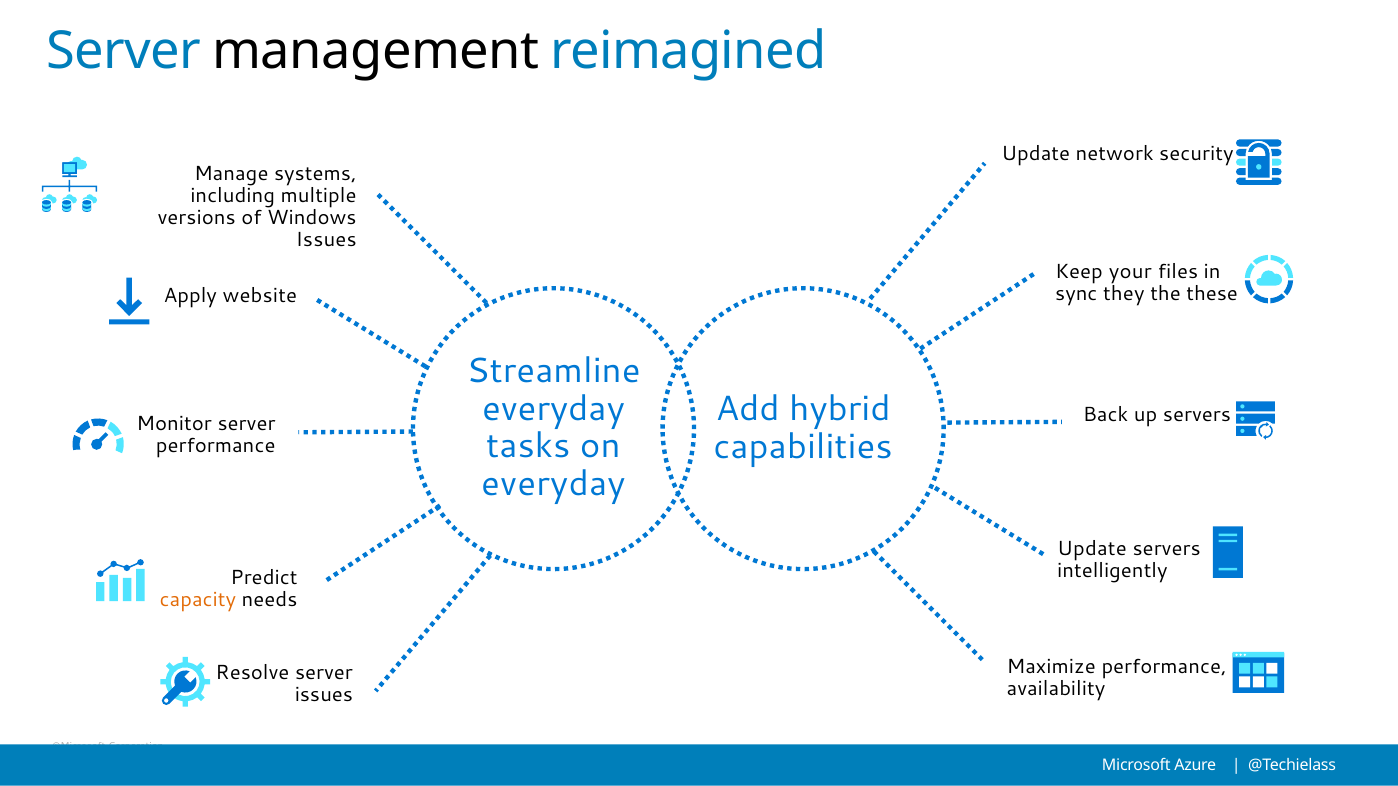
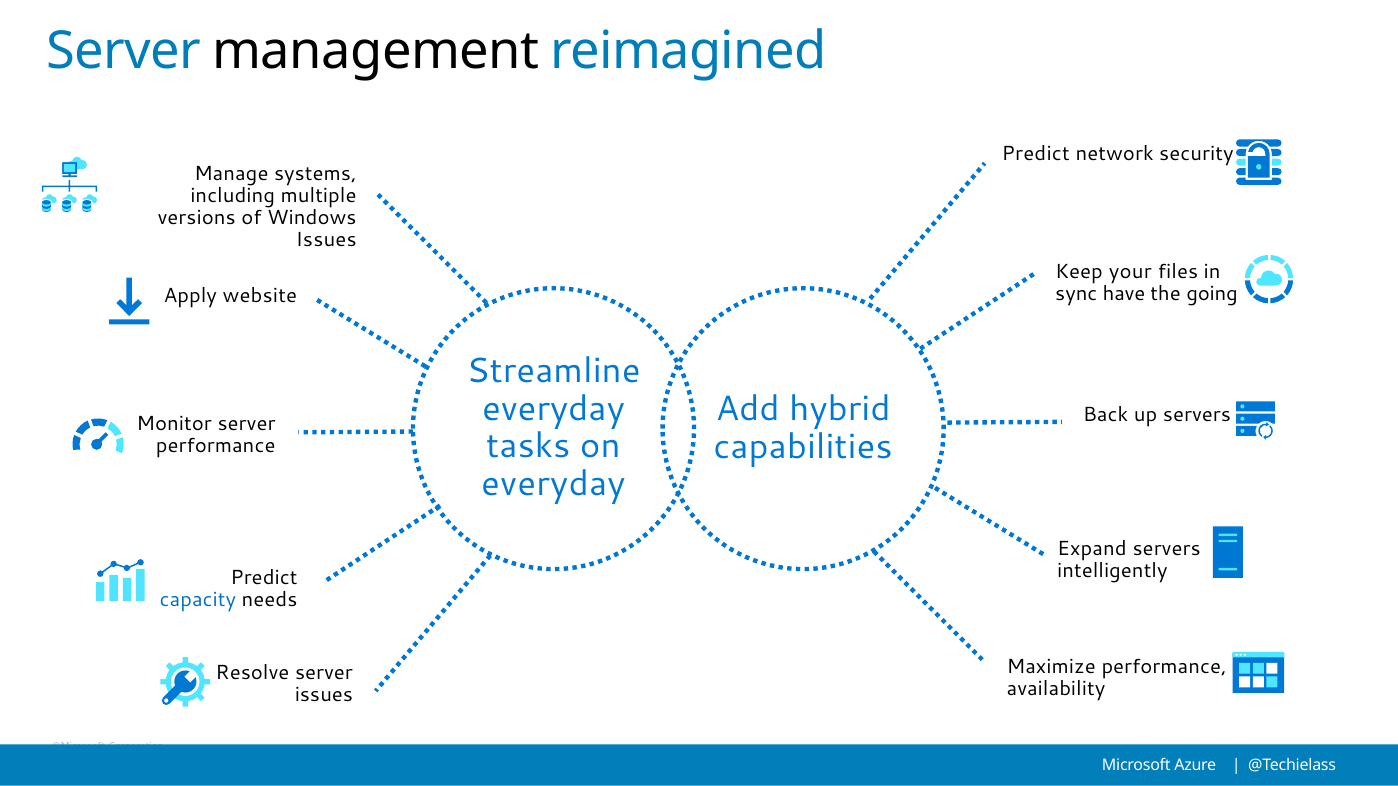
Update: Update -> Predict (1036, 154)
they: they -> have (1124, 294)
these: these -> going (1212, 294)
Update: Update -> Expand (1092, 549)
capacity colour: orange -> blue (198, 600)
